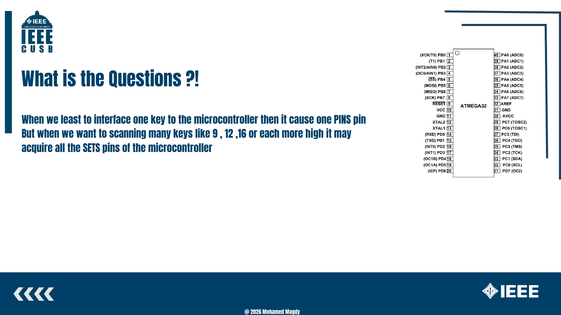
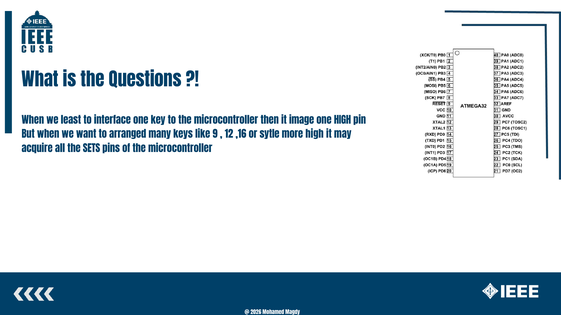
cause: cause -> image (302, 121)
one PINS: PINS -> HIGH (342, 121)
scanning: scanning -> arranged (128, 135)
each: each -> sytle (270, 135)
